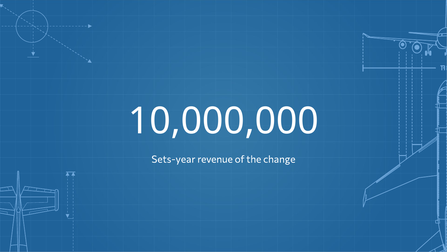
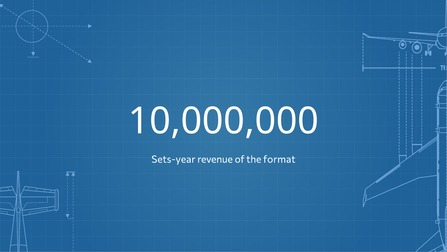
change: change -> format (279, 159)
